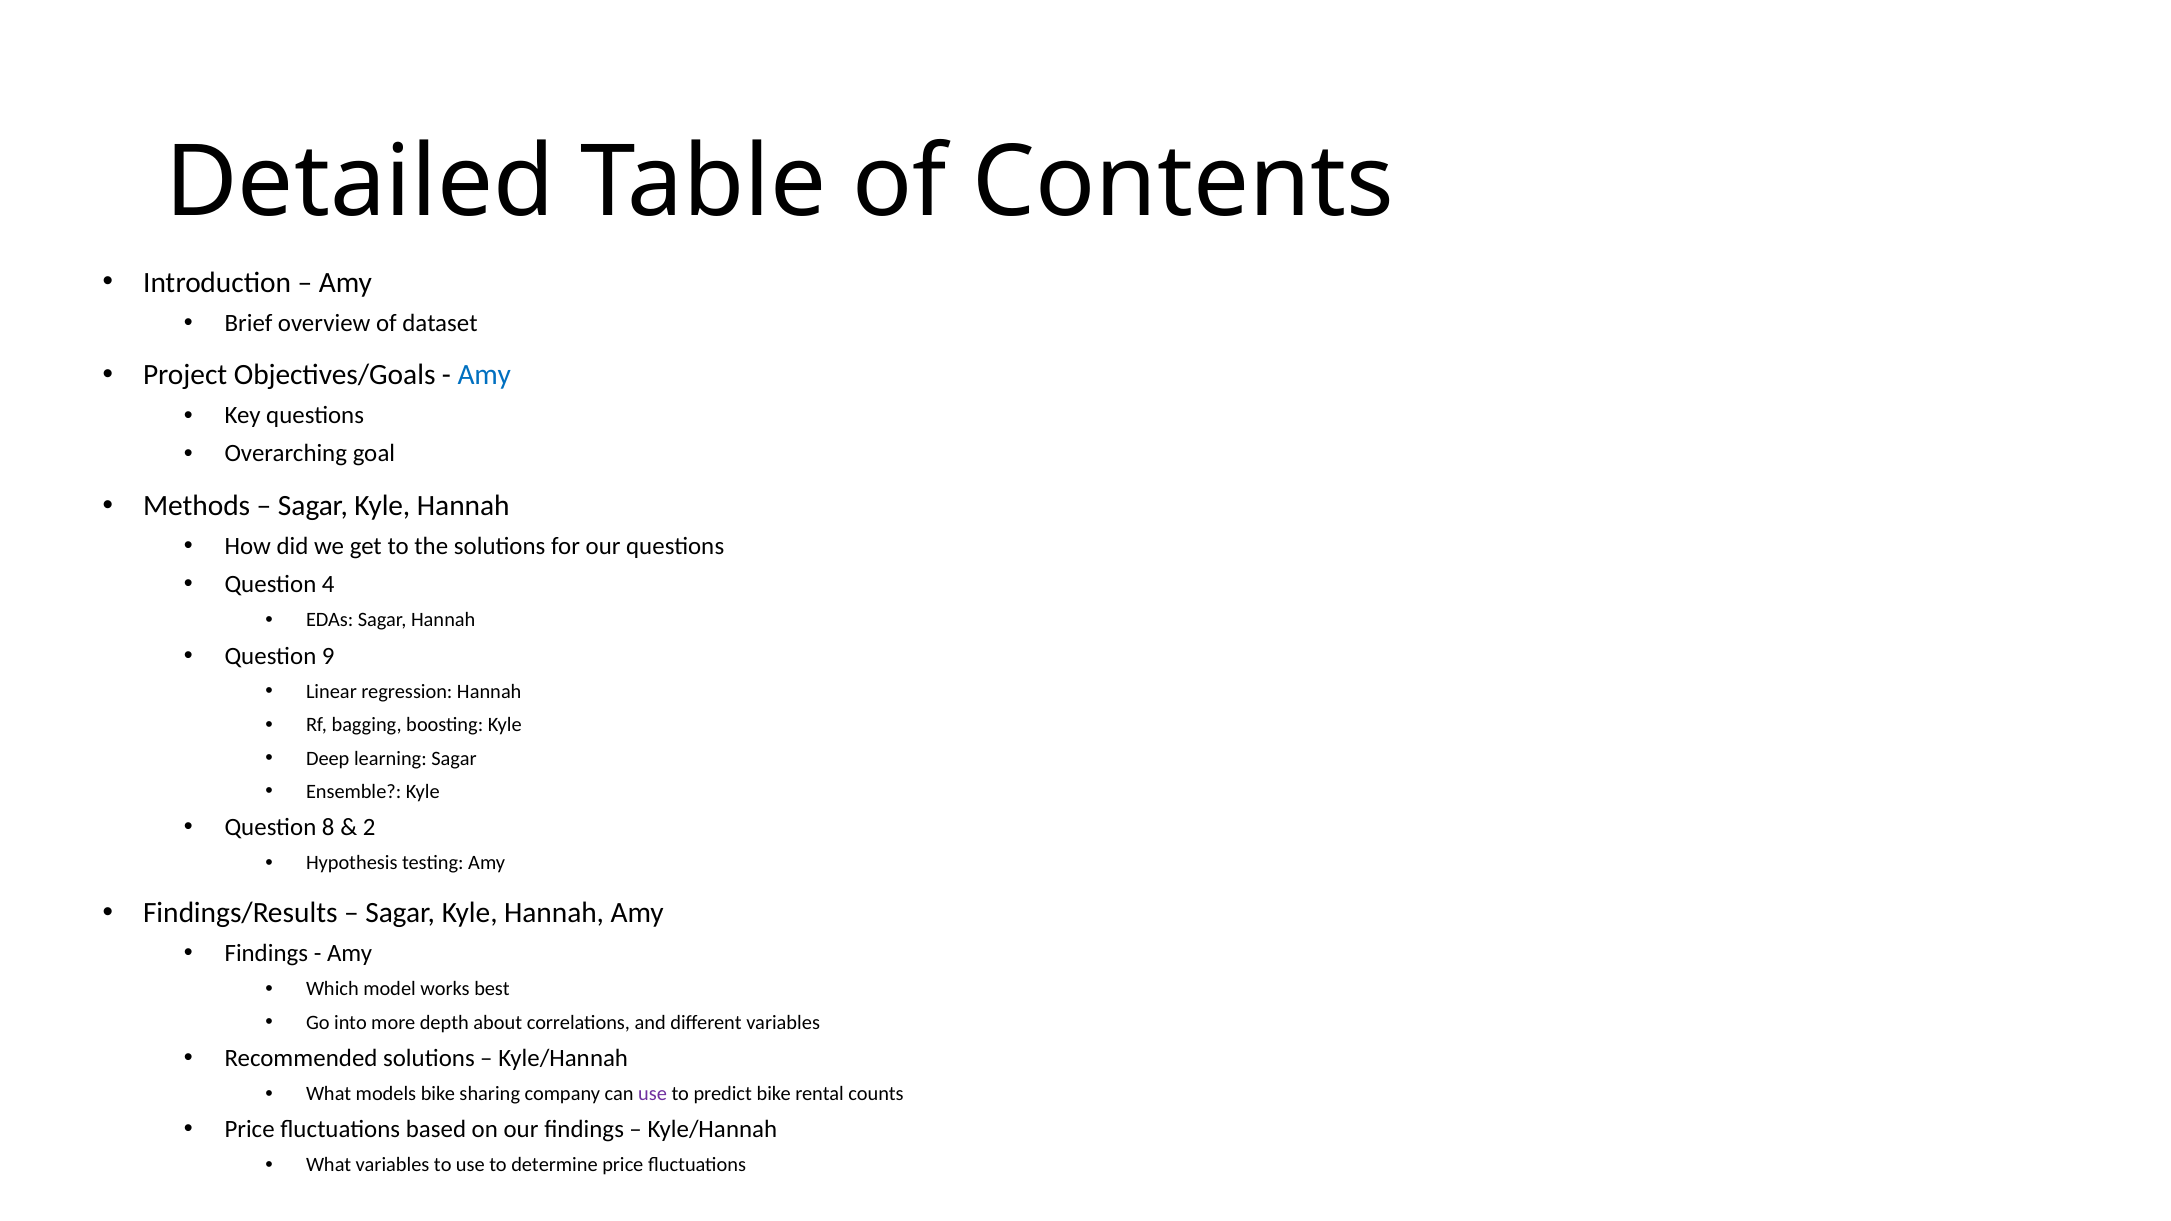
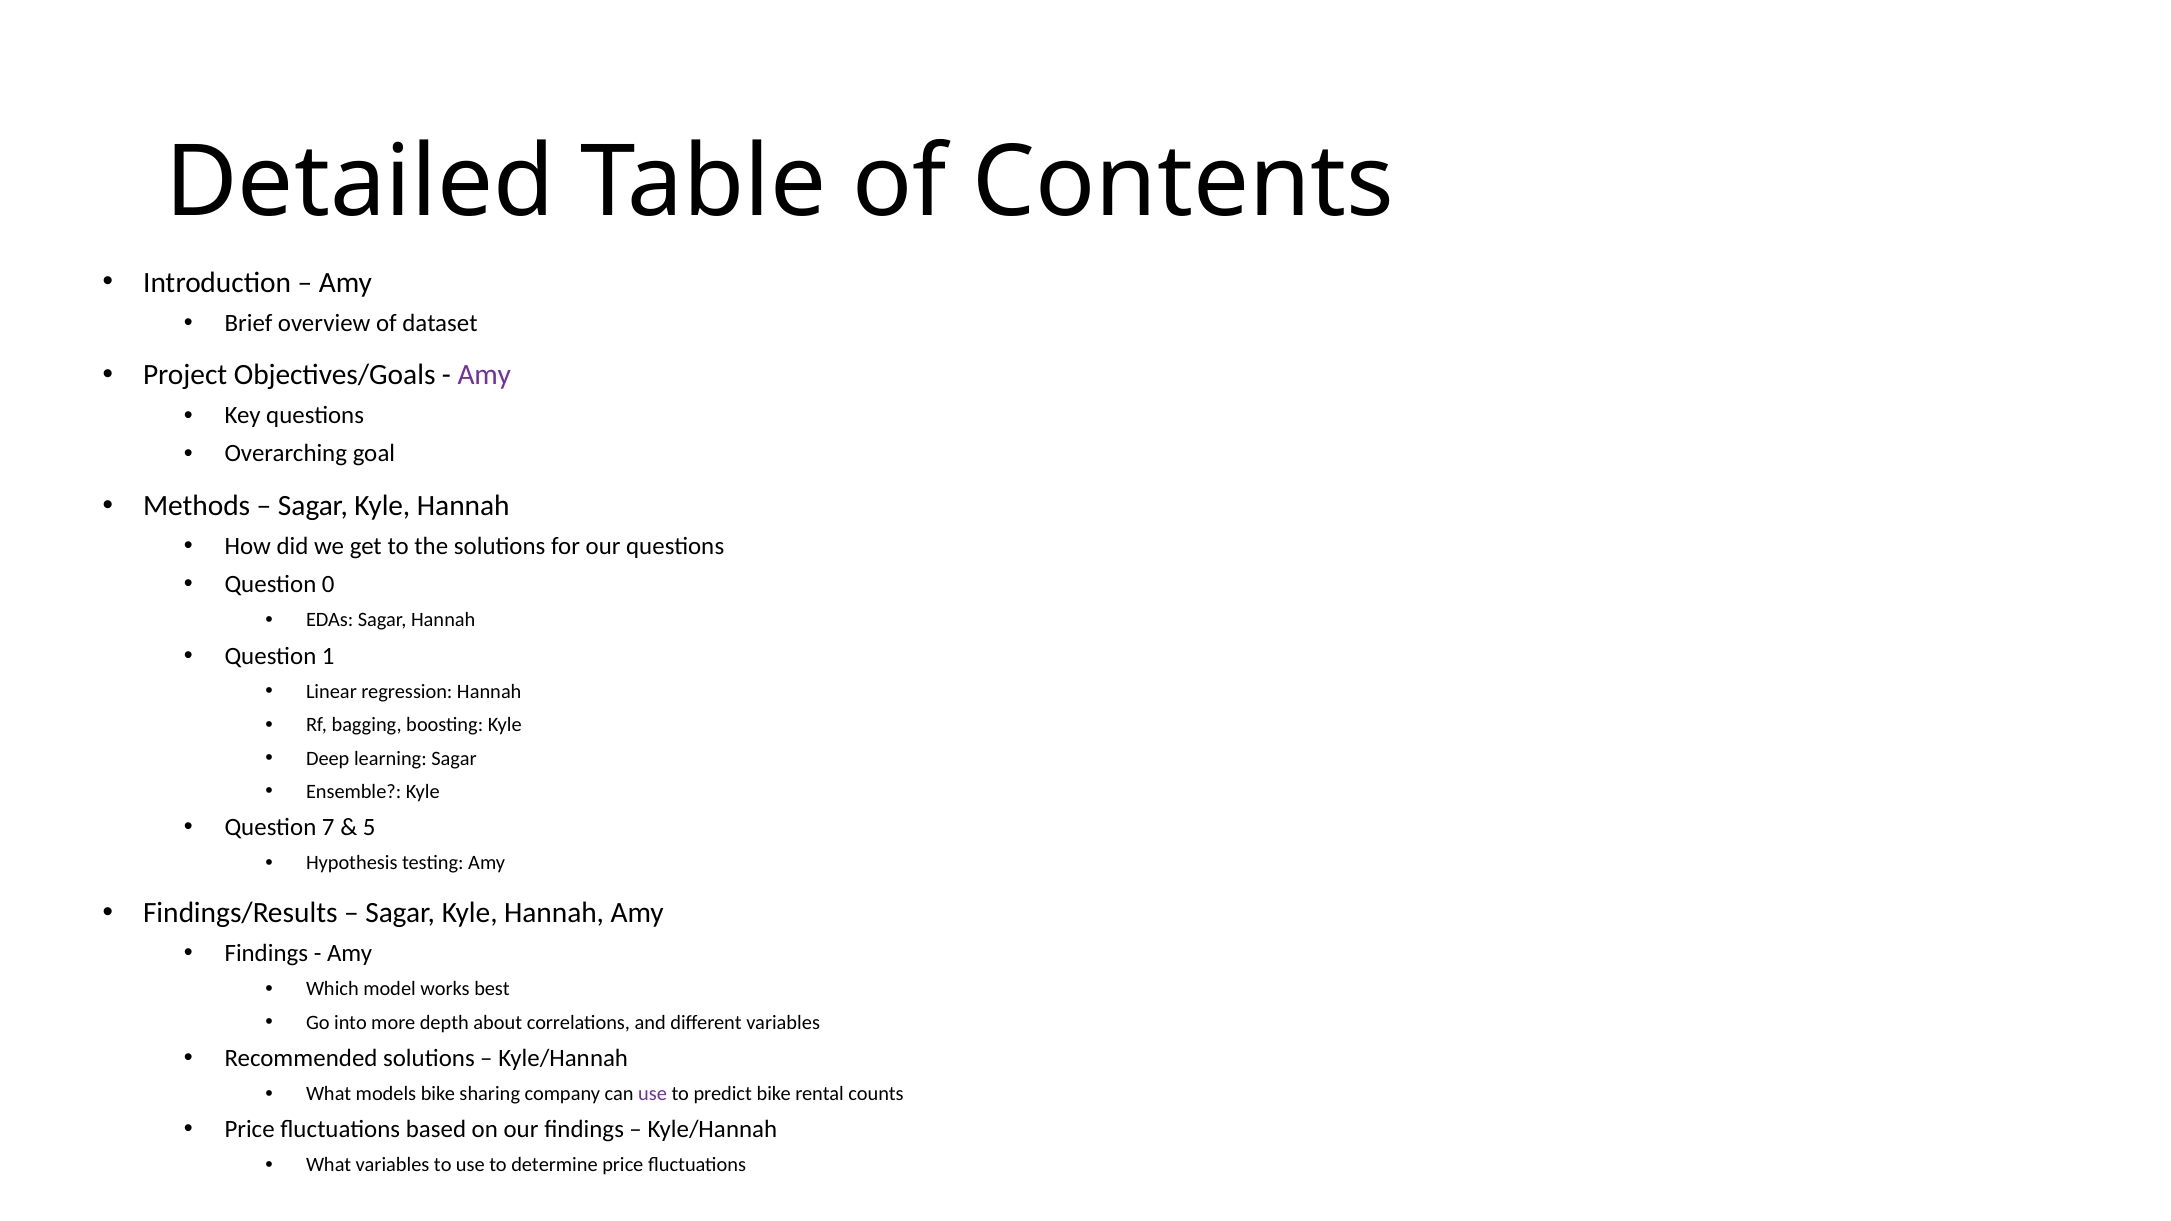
Amy colour: blue -> purple (484, 375)
4: 4 -> 0 (328, 585)
9: 9 -> 1 (328, 656)
8: 8 -> 7 (328, 828)
2: 2 -> 5 (369, 828)
